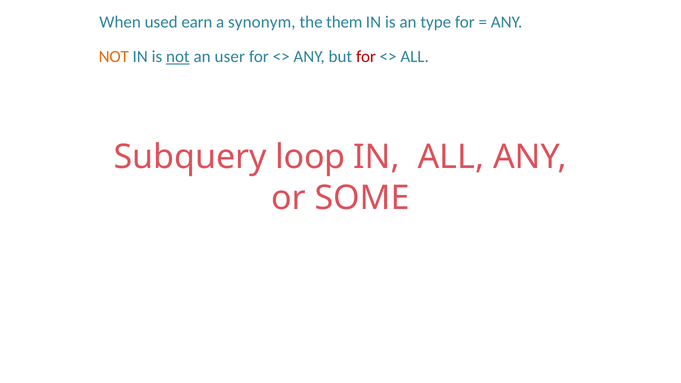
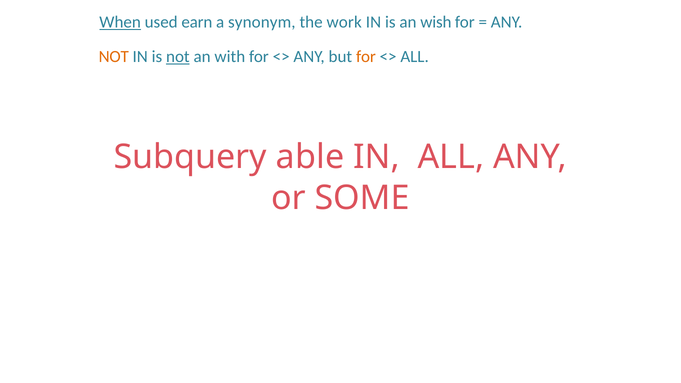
When underline: none -> present (120, 22)
them: them -> work (344, 22)
type: type -> wish (436, 22)
user: user -> with (230, 56)
for colour: red -> orange (366, 56)
loop: loop -> able (310, 157)
